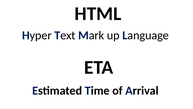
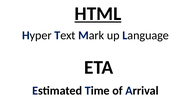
HTML underline: none -> present (98, 14)
